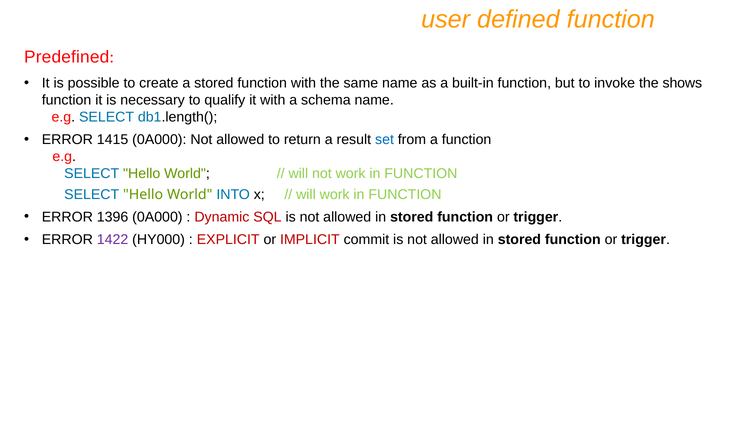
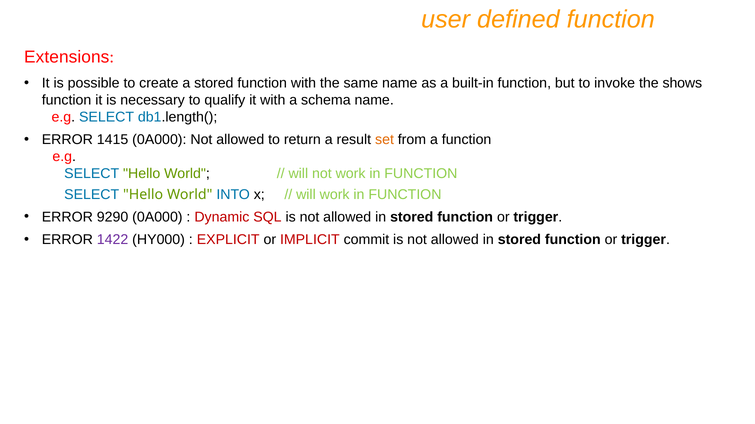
Predefined: Predefined -> Extensions (67, 57)
set colour: blue -> orange (385, 140)
1396: 1396 -> 9290 (113, 217)
